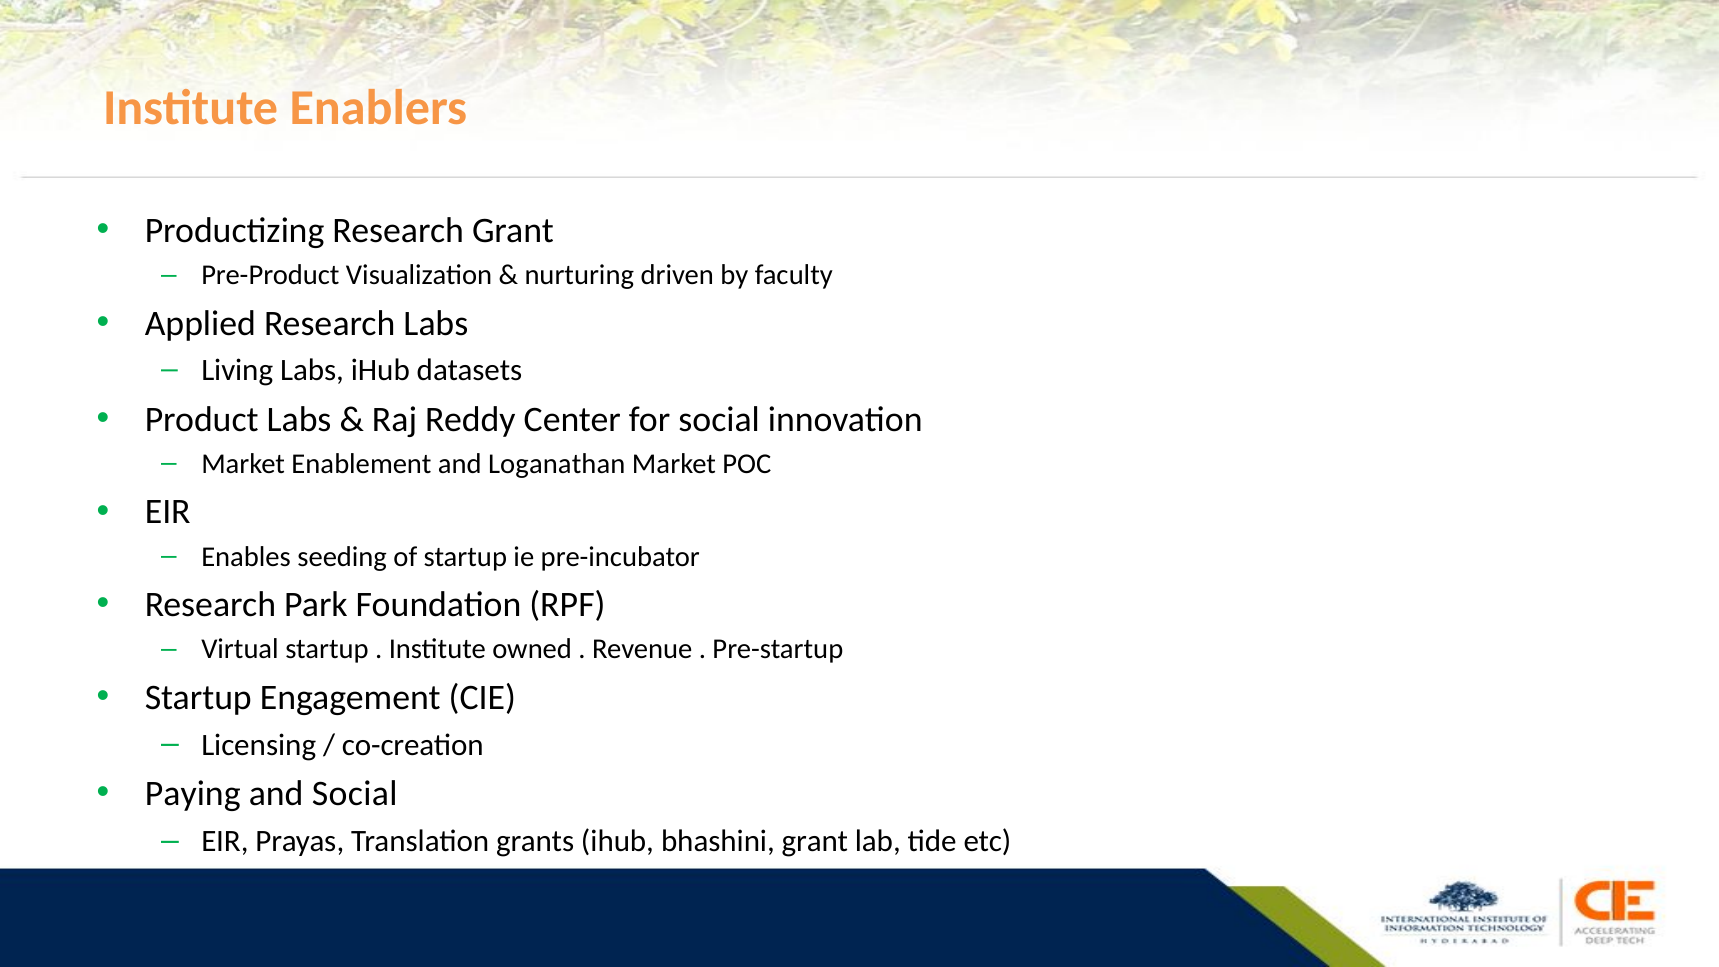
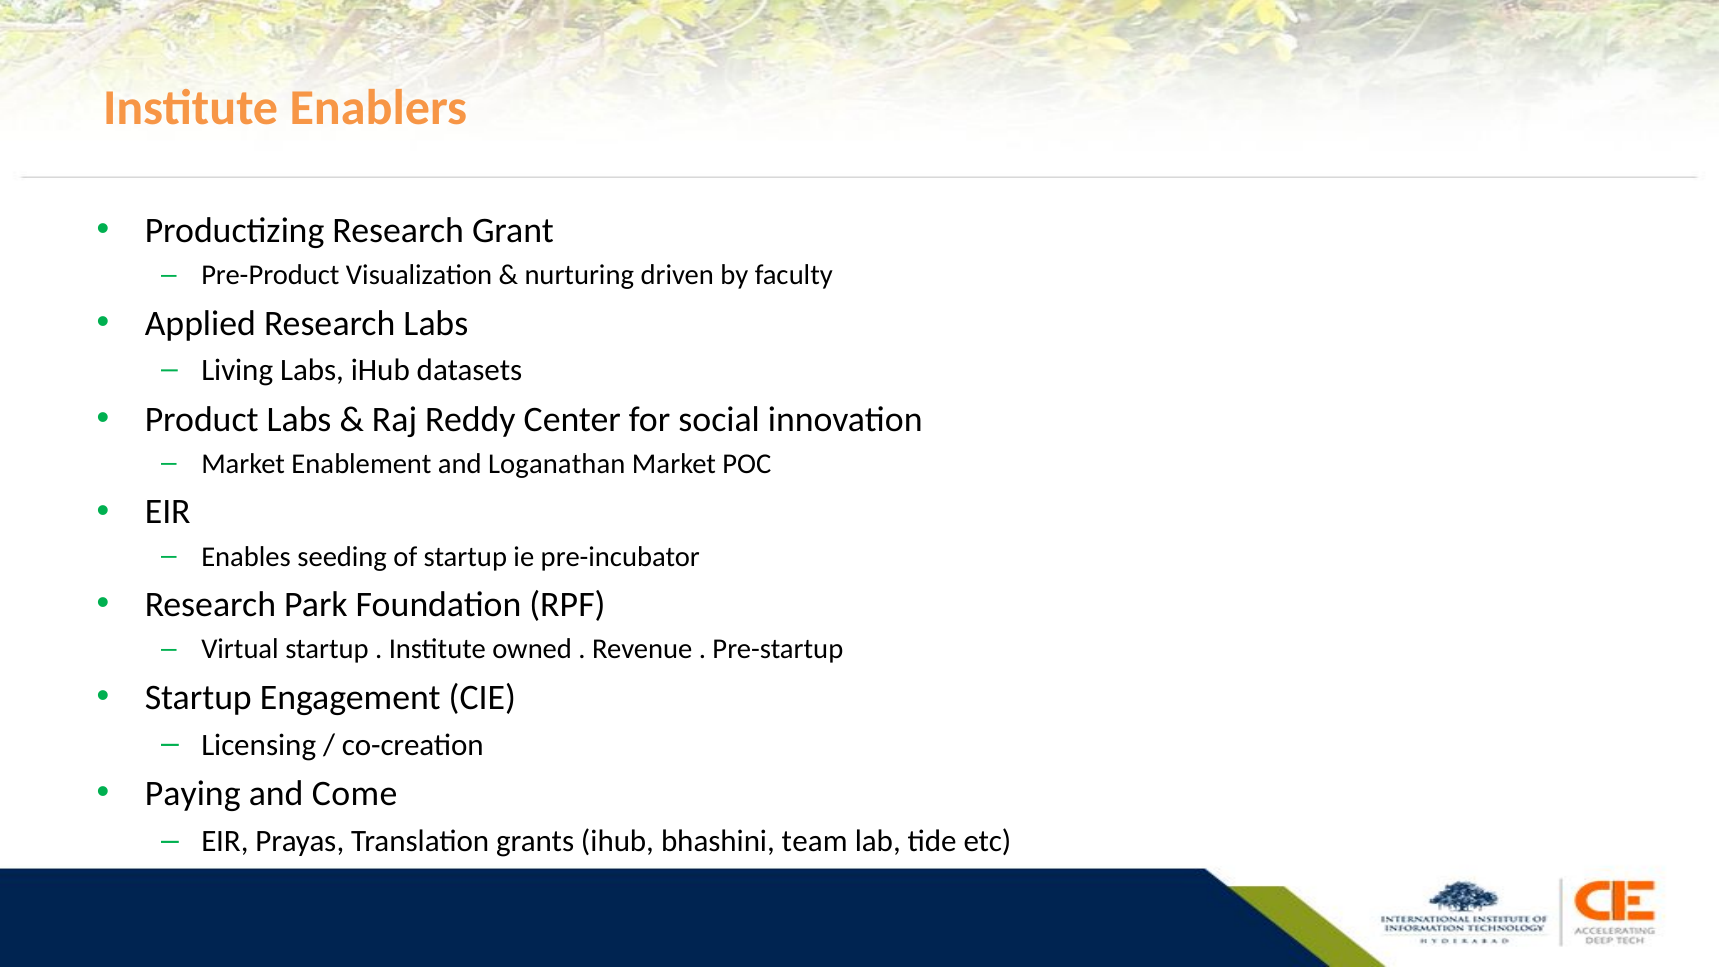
and Social: Social -> Come (355, 794)
bhashini grant: grant -> team (815, 841)
